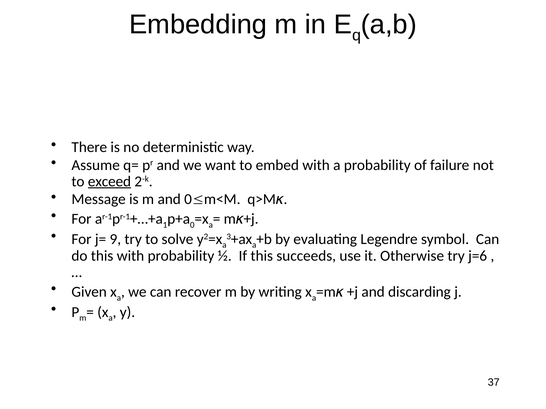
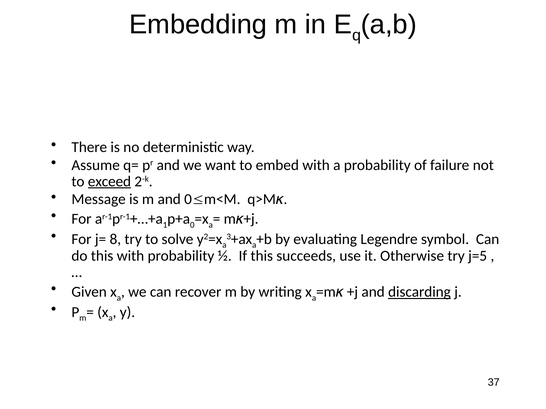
9: 9 -> 8 (115, 239)
j=6: j=6 -> j=5 (478, 256)
discarding underline: none -> present (419, 292)
